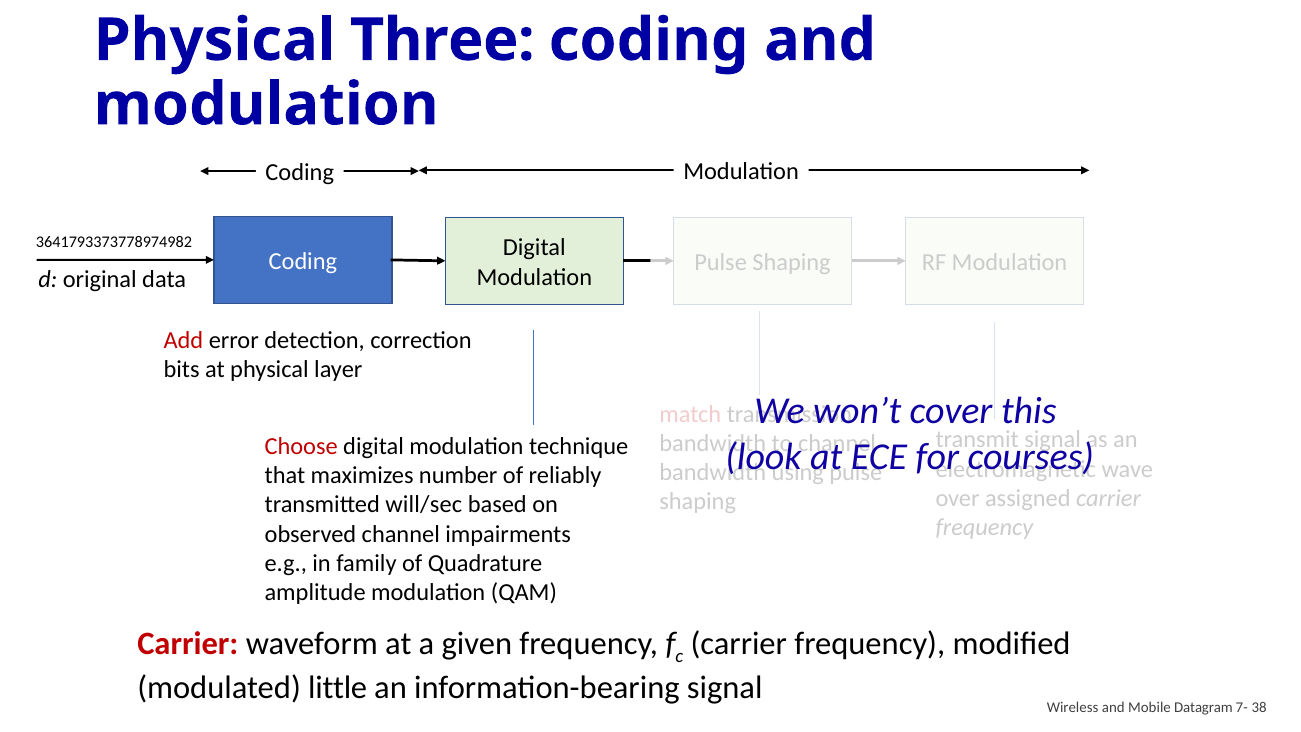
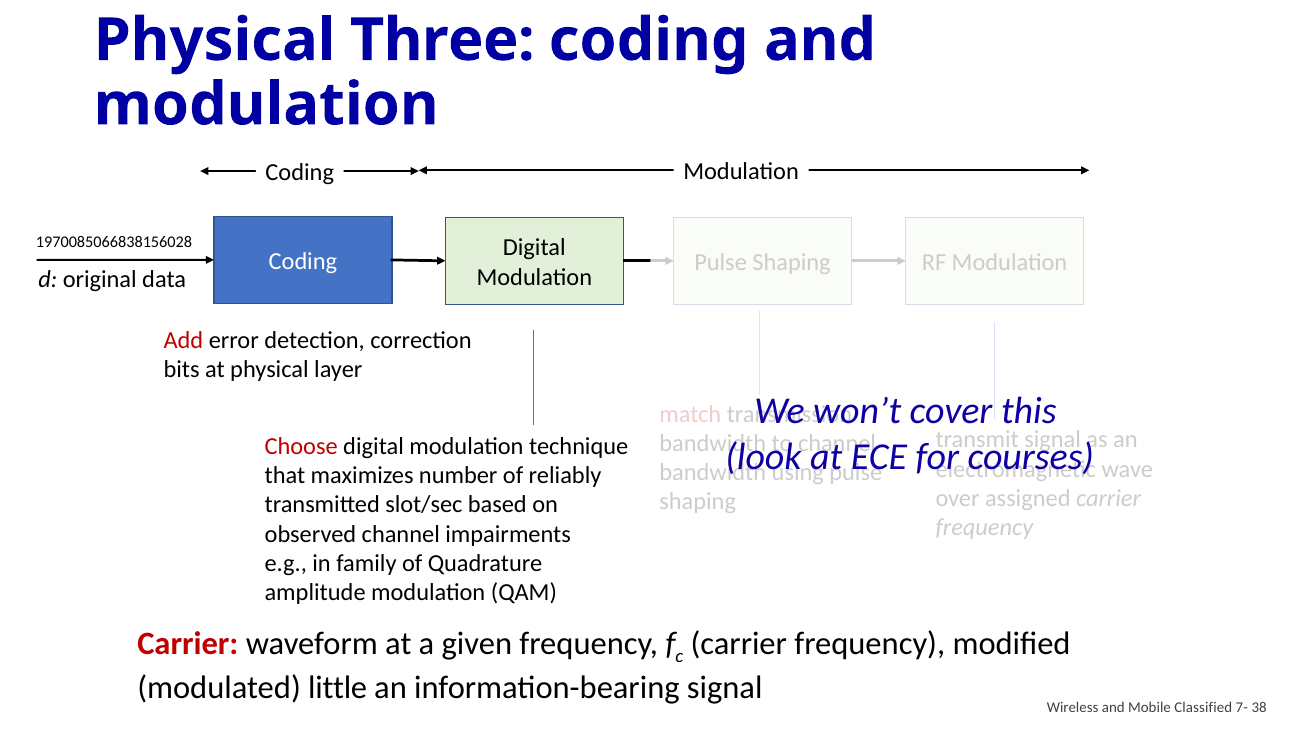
3641793373778974982: 3641793373778974982 -> 1970085066838156028 (114, 242)
will/sec: will/sec -> slot/sec (424, 505)
Datagram: Datagram -> Classified (1203, 708)
